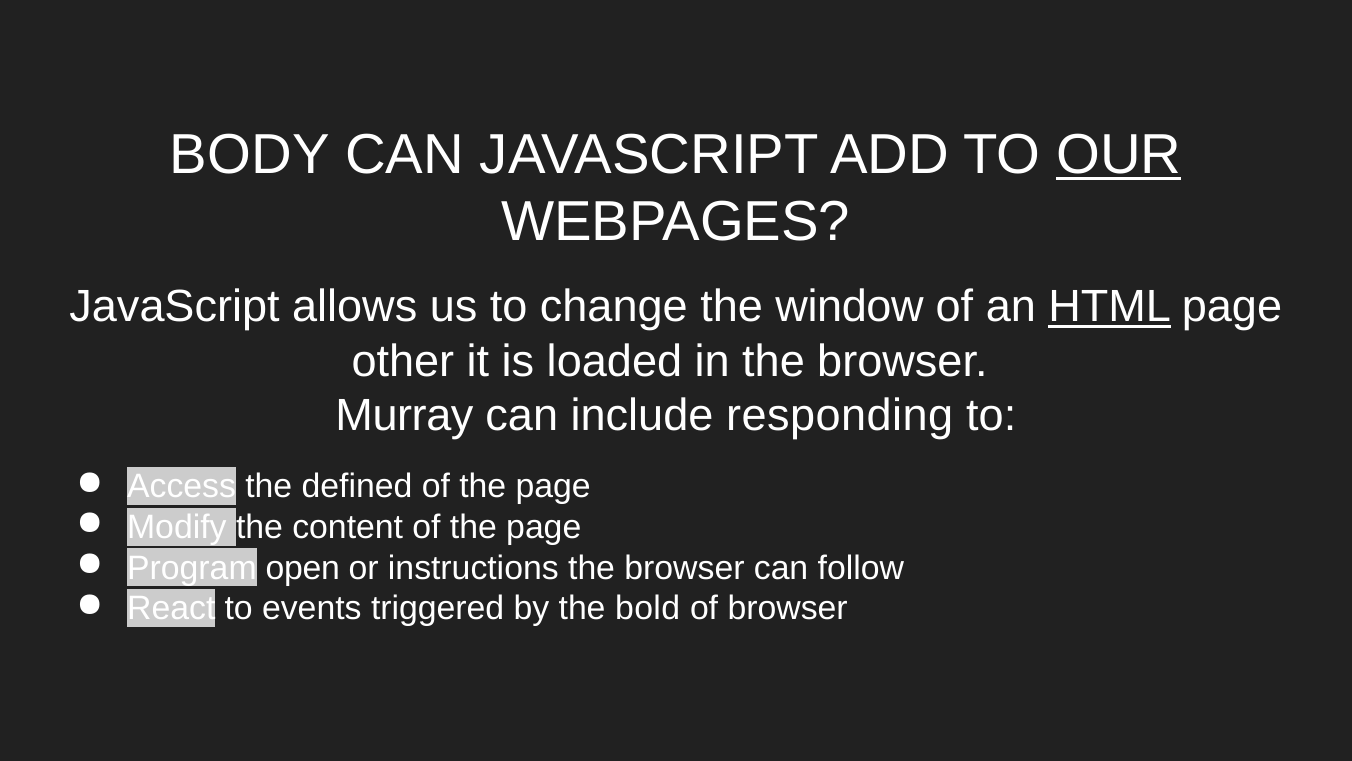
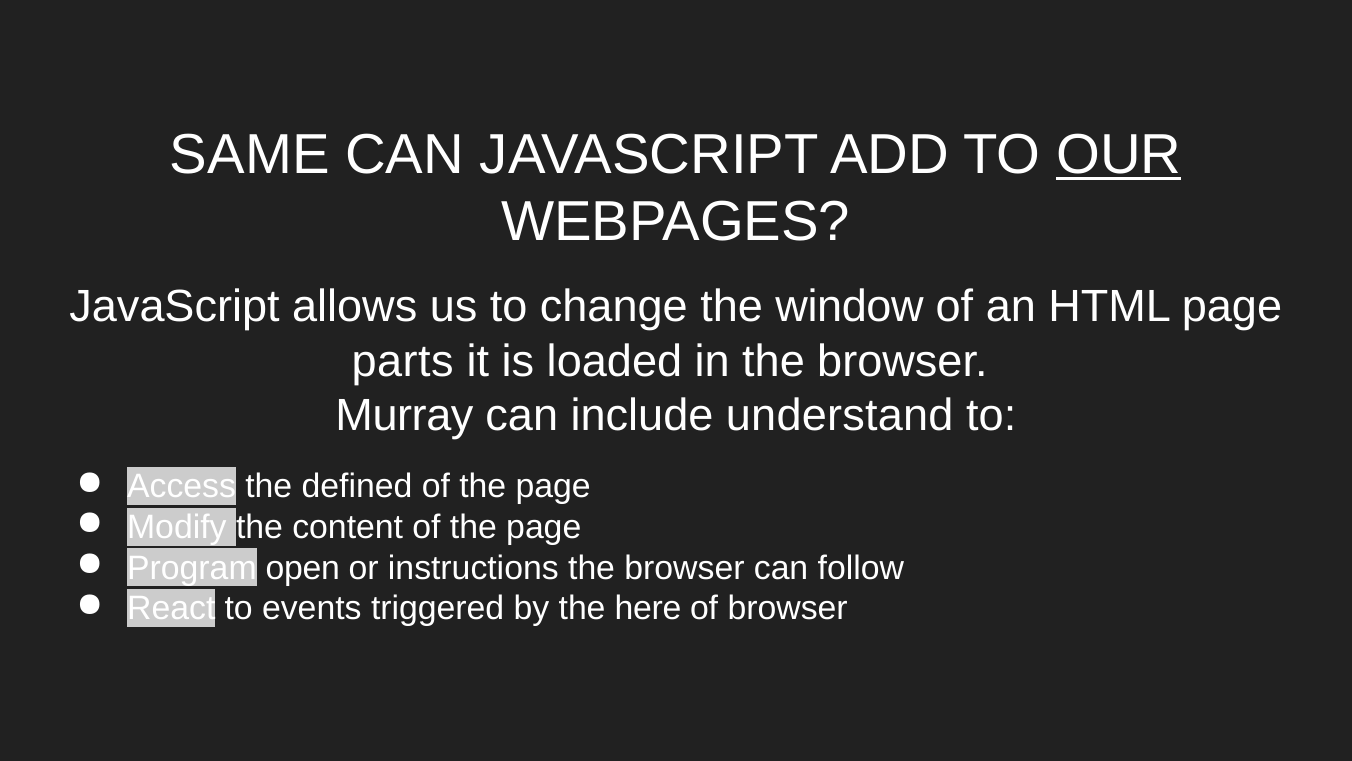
BODY: BODY -> SAME (250, 154)
HTML underline: present -> none (1110, 307)
other: other -> parts (403, 361)
responding: responding -> understand (840, 415)
bold: bold -> here (648, 608)
